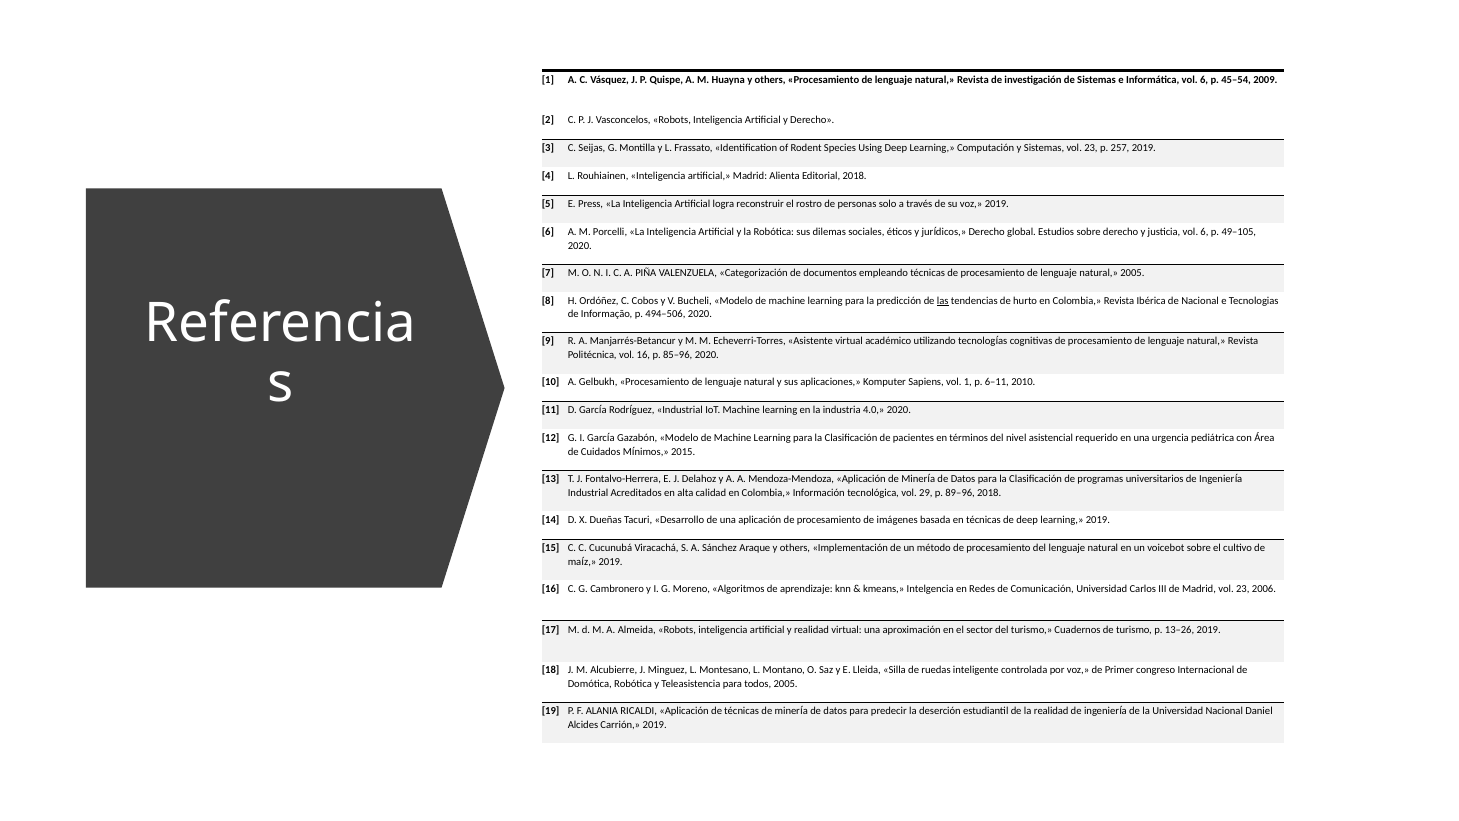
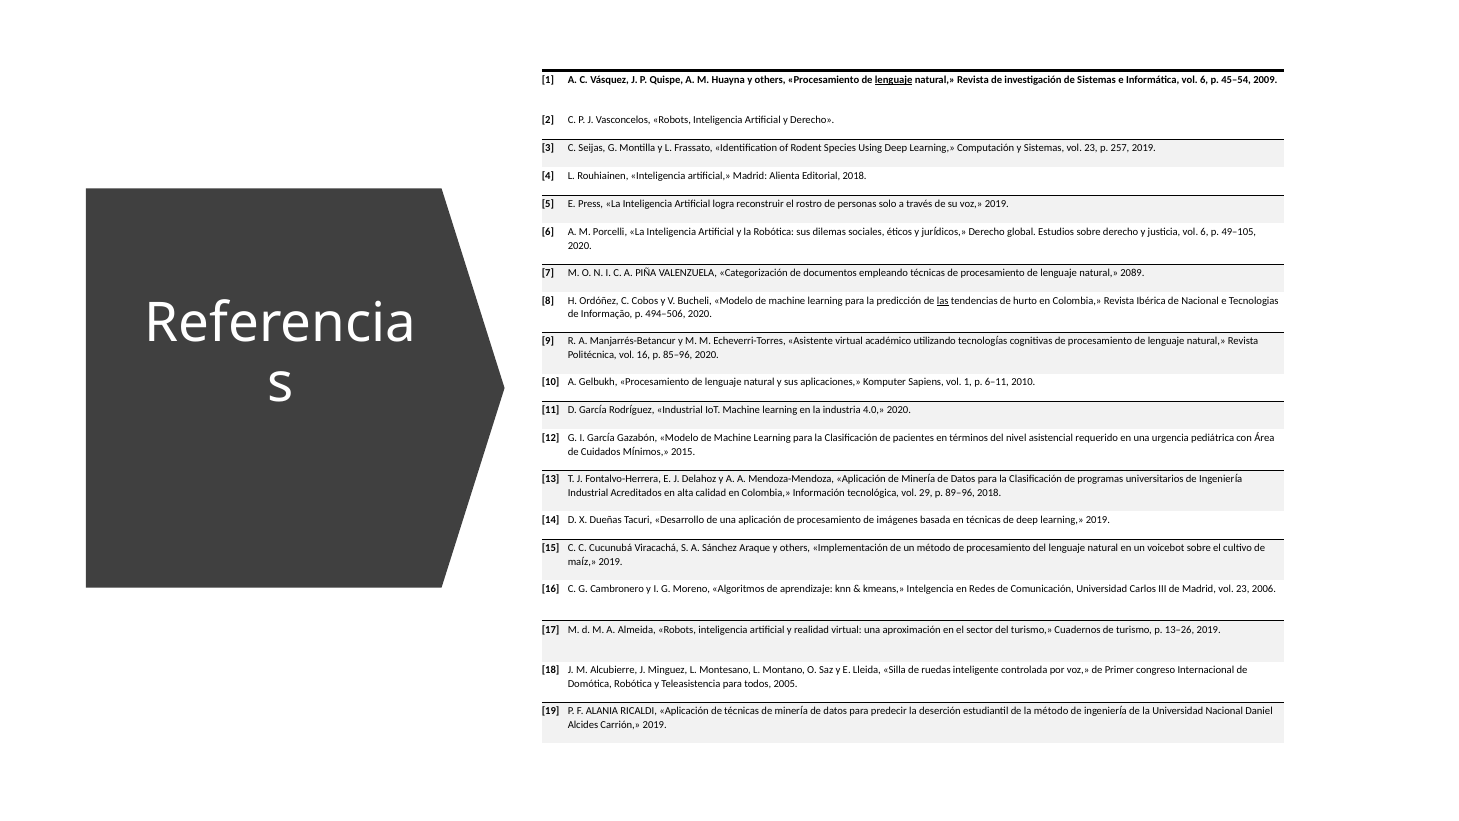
lenguaje underline: none -> present (894, 80)
natural 2005: 2005 -> 2089 (1132, 273)
la realidad: realidad -> método (1051, 711)
